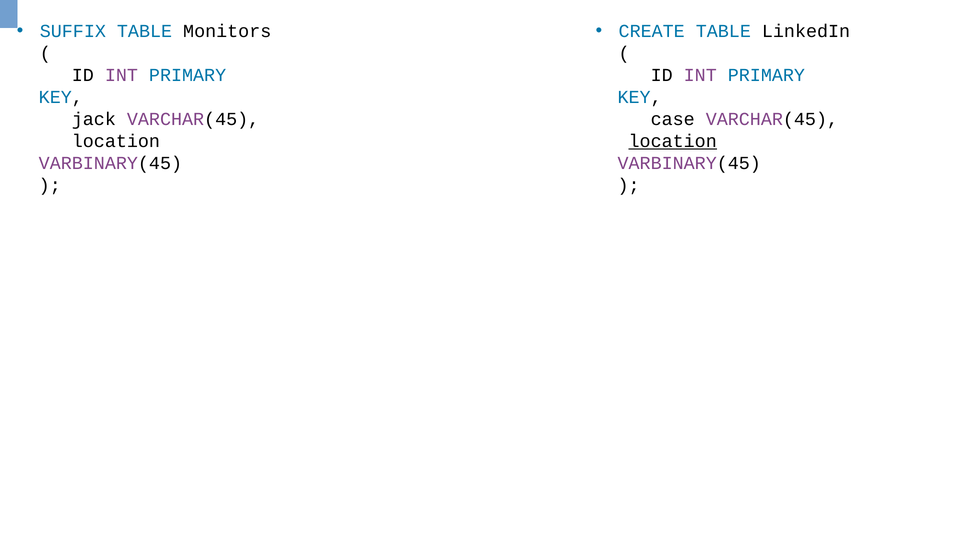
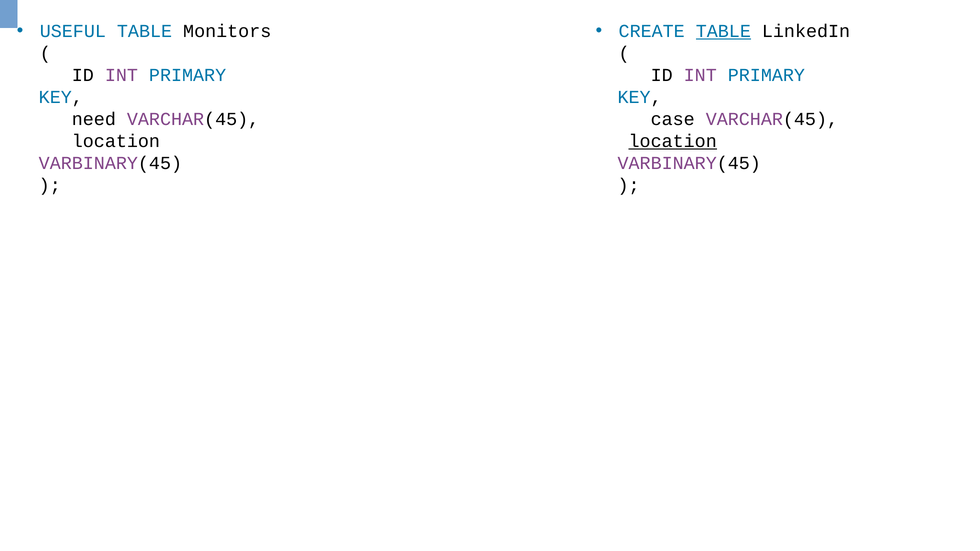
SUFFIX: SUFFIX -> USEFUL (73, 31)
TABLE underline: none -> present (723, 31)
jack: jack -> need (94, 119)
